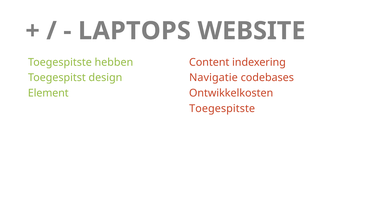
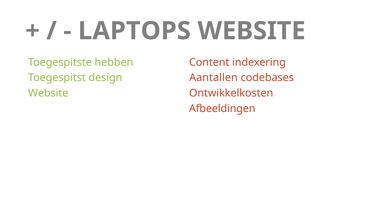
Navigatie: Navigatie -> Aantallen (213, 78)
Element: Element -> Website (48, 93)
Toegespitste: Toegespitste -> Afbeeldingen (222, 109)
